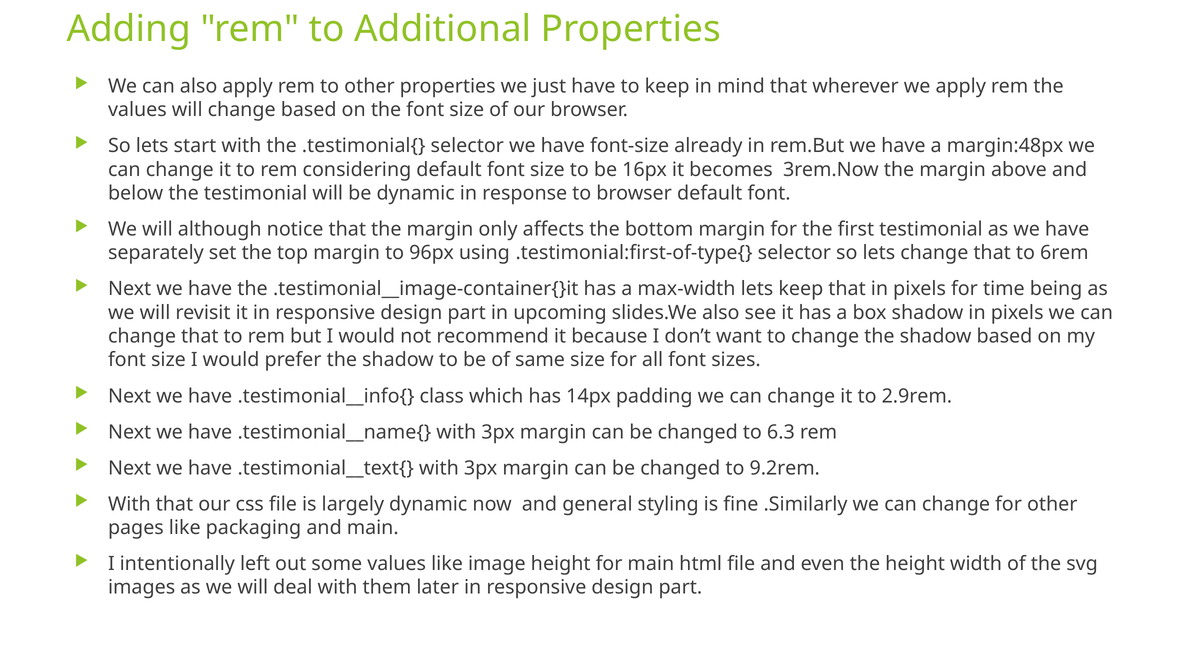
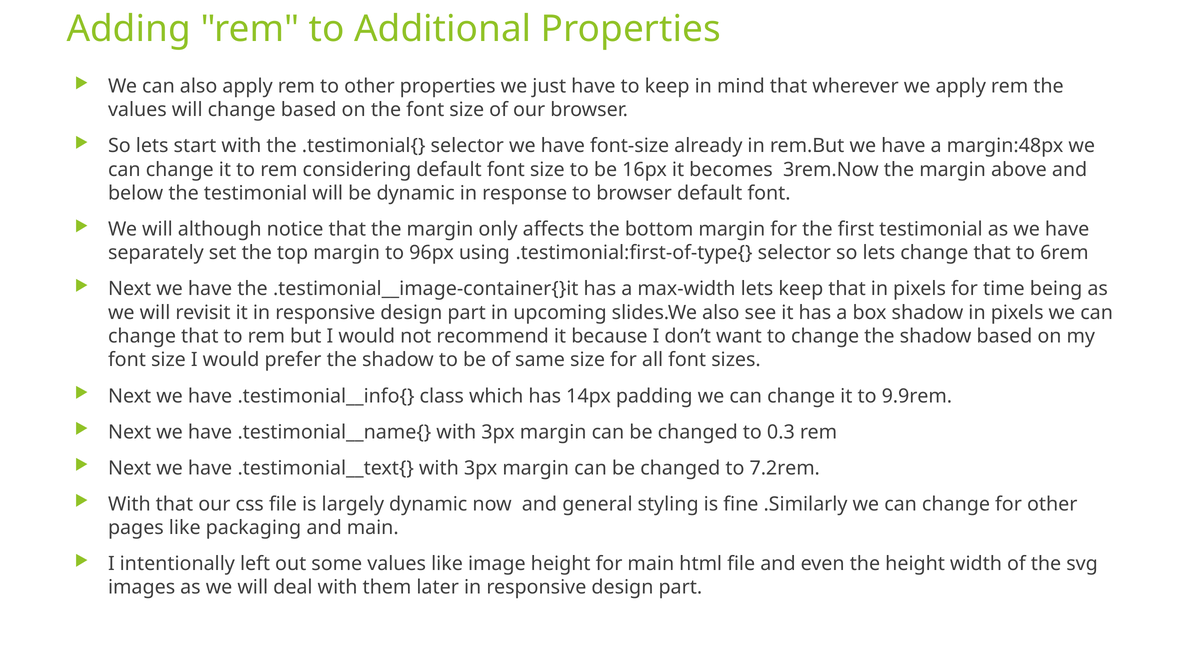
2.9rem: 2.9rem -> 9.9rem (917, 396)
6.3: 6.3 -> 0.3 (781, 432)
9.2rem: 9.2rem -> 7.2rem (785, 468)
